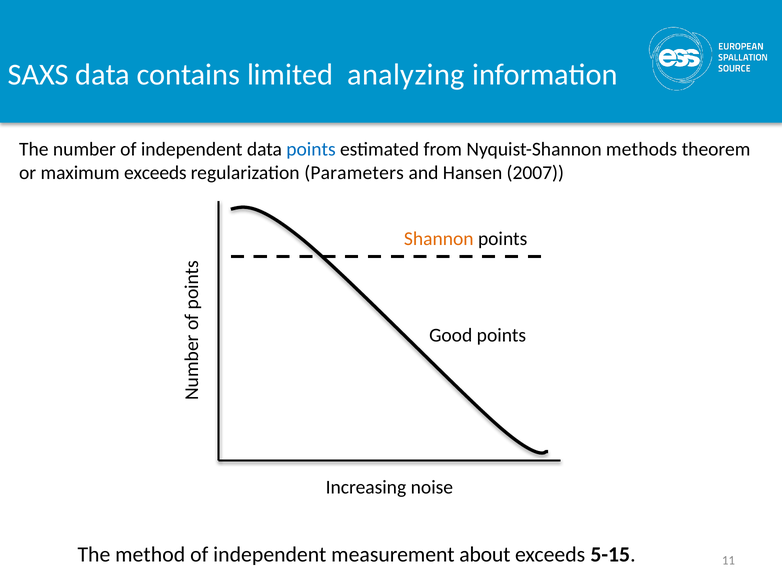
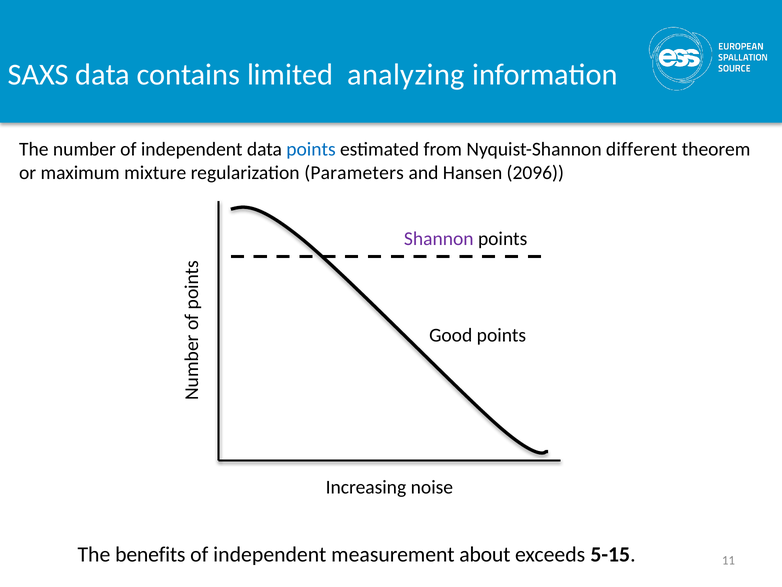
methods: methods -> different (642, 149)
maximum exceeds: exceeds -> mixture (155, 173)
2007: 2007 -> 2096 (535, 173)
Shannon colour: orange -> purple (439, 239)
method: method -> benefits (150, 554)
